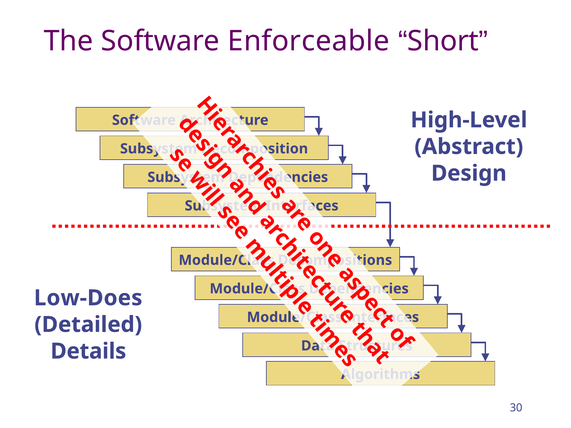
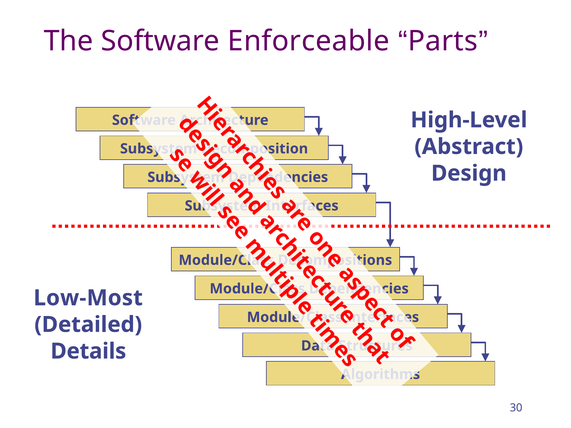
Short: Short -> Parts (443, 41)
Low-Does: Low-Does -> Low-Most (88, 298)
